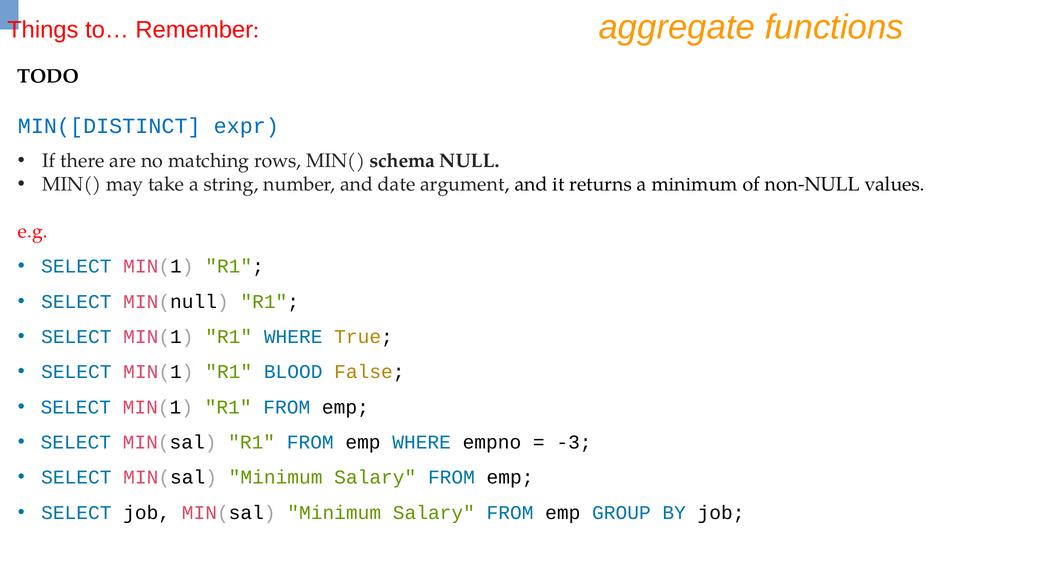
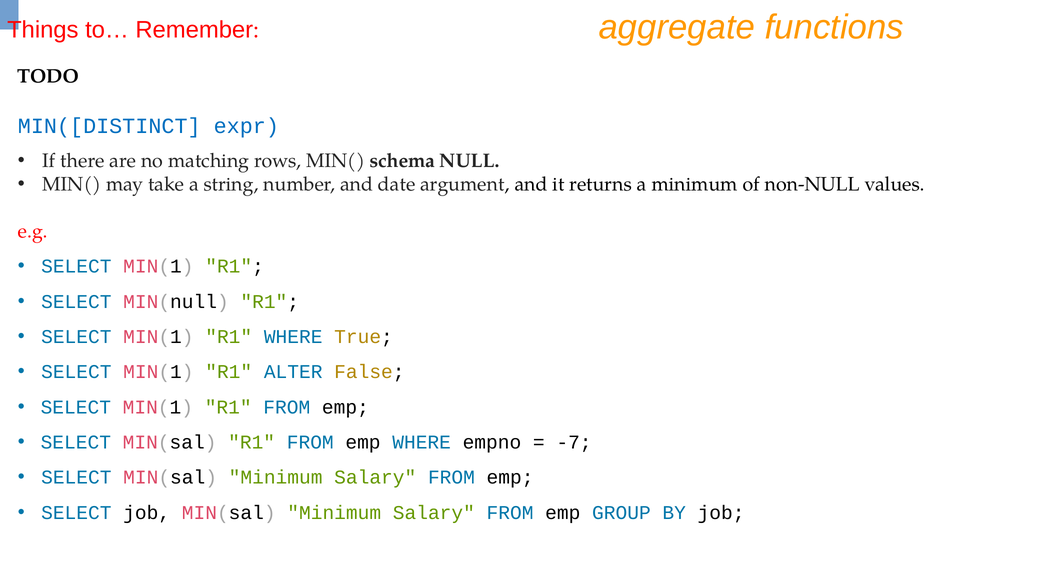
BLOOD: BLOOD -> ALTER (293, 372)
-3: -3 -> -7 (574, 442)
